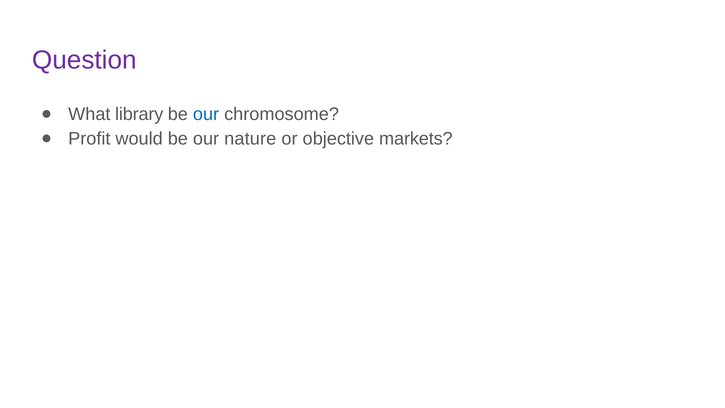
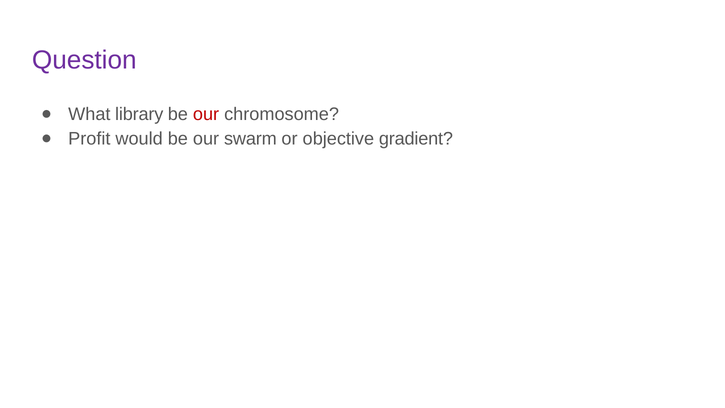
our colour: blue -> red (206, 114)
nature: nature -> swarm (250, 139)
markets: markets -> gradient (416, 139)
